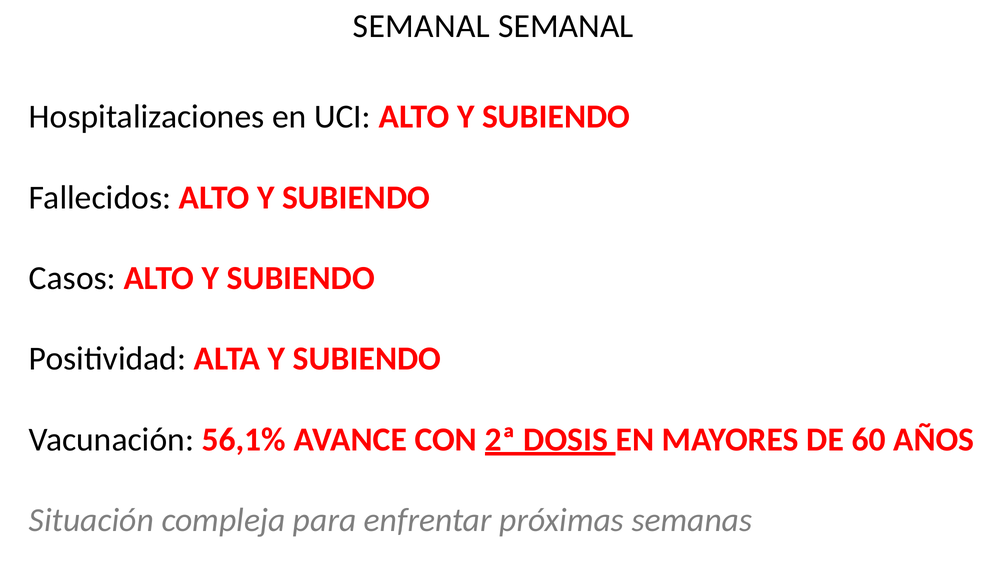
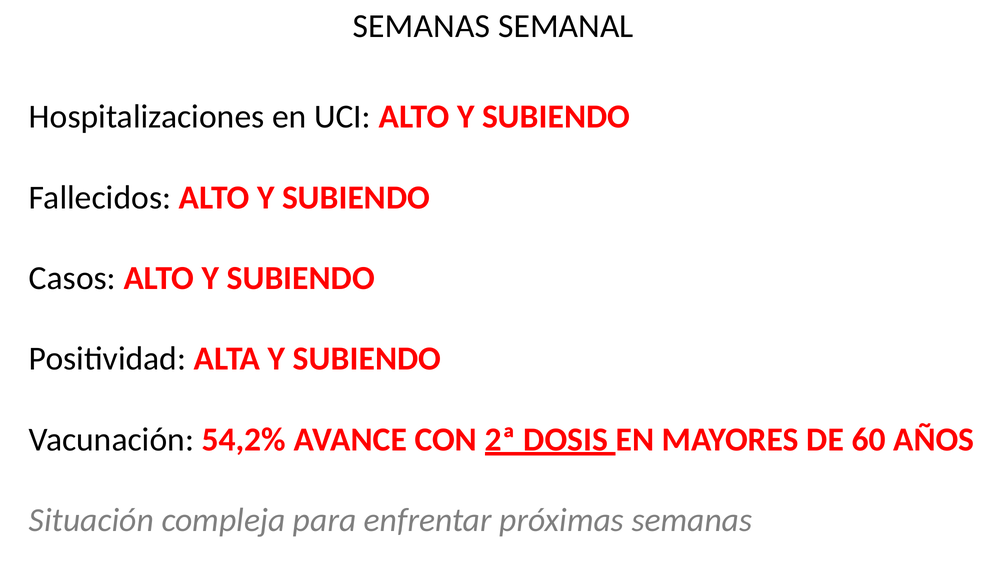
SEMANAL: SEMANAL -> SEMANAS (421, 26)
56,1%: 56,1% -> 54,2% (244, 439)
